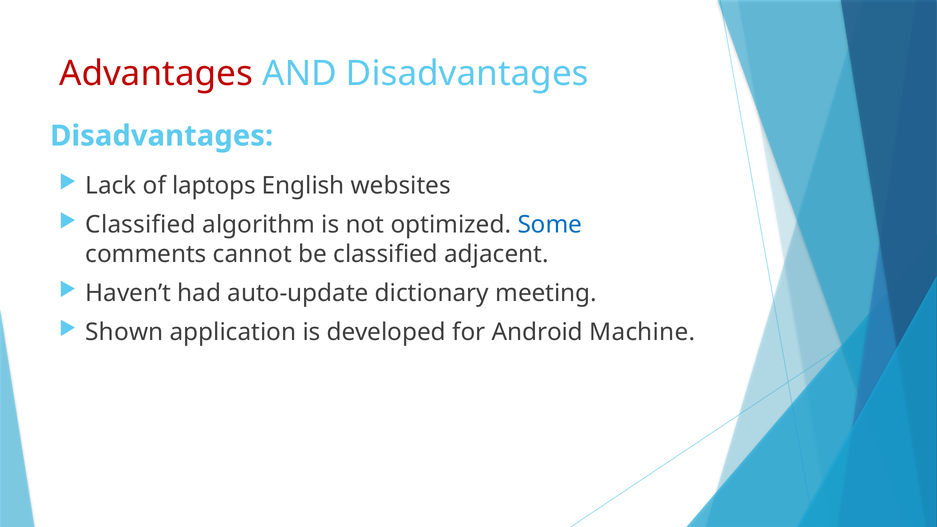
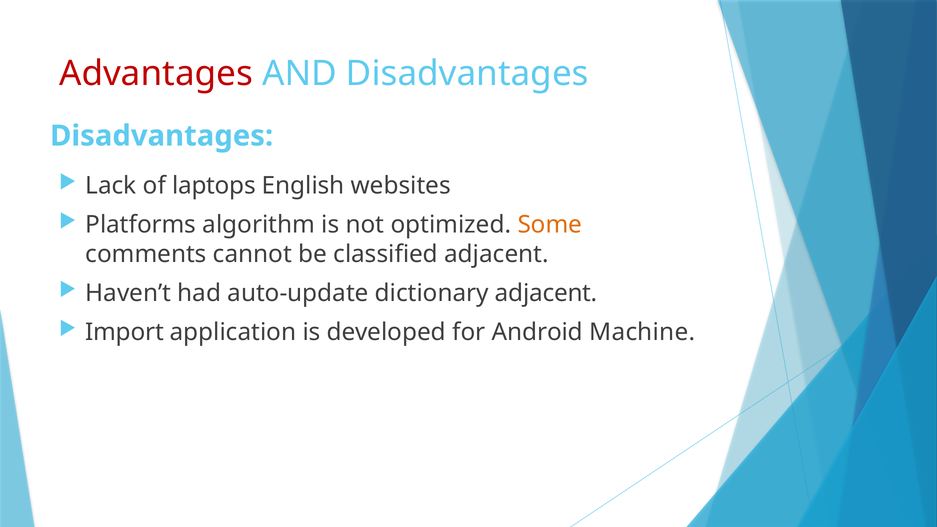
Classified: Classified -> Platforms (141, 225)
Some colour: blue -> orange (550, 225)
dictionary meeting: meeting -> adjacent (546, 293)
Shown: Shown -> Import (125, 332)
